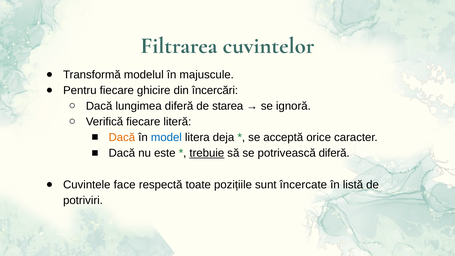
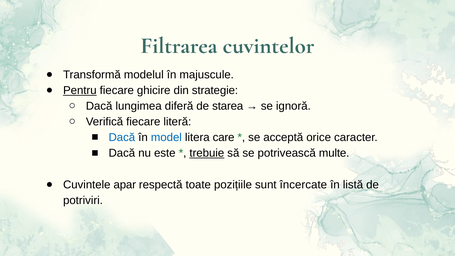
Pentru underline: none -> present (80, 90)
încercări: încercări -> strategie (215, 90)
Dacă colour: orange -> blue (122, 137)
deja: deja -> care (224, 137)
potrivească diferă: diferă -> multe (334, 153)
face: face -> apar (125, 185)
